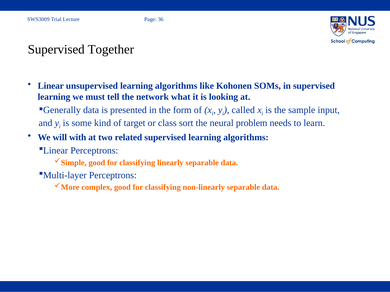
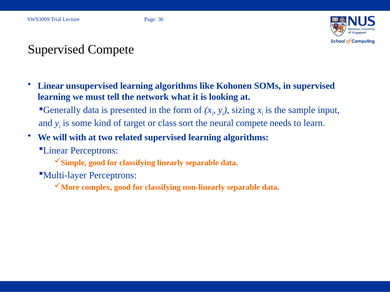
Supervised Together: Together -> Compete (111, 50)
called: called -> sizing (243, 110)
neural problem: problem -> compete (252, 123)
